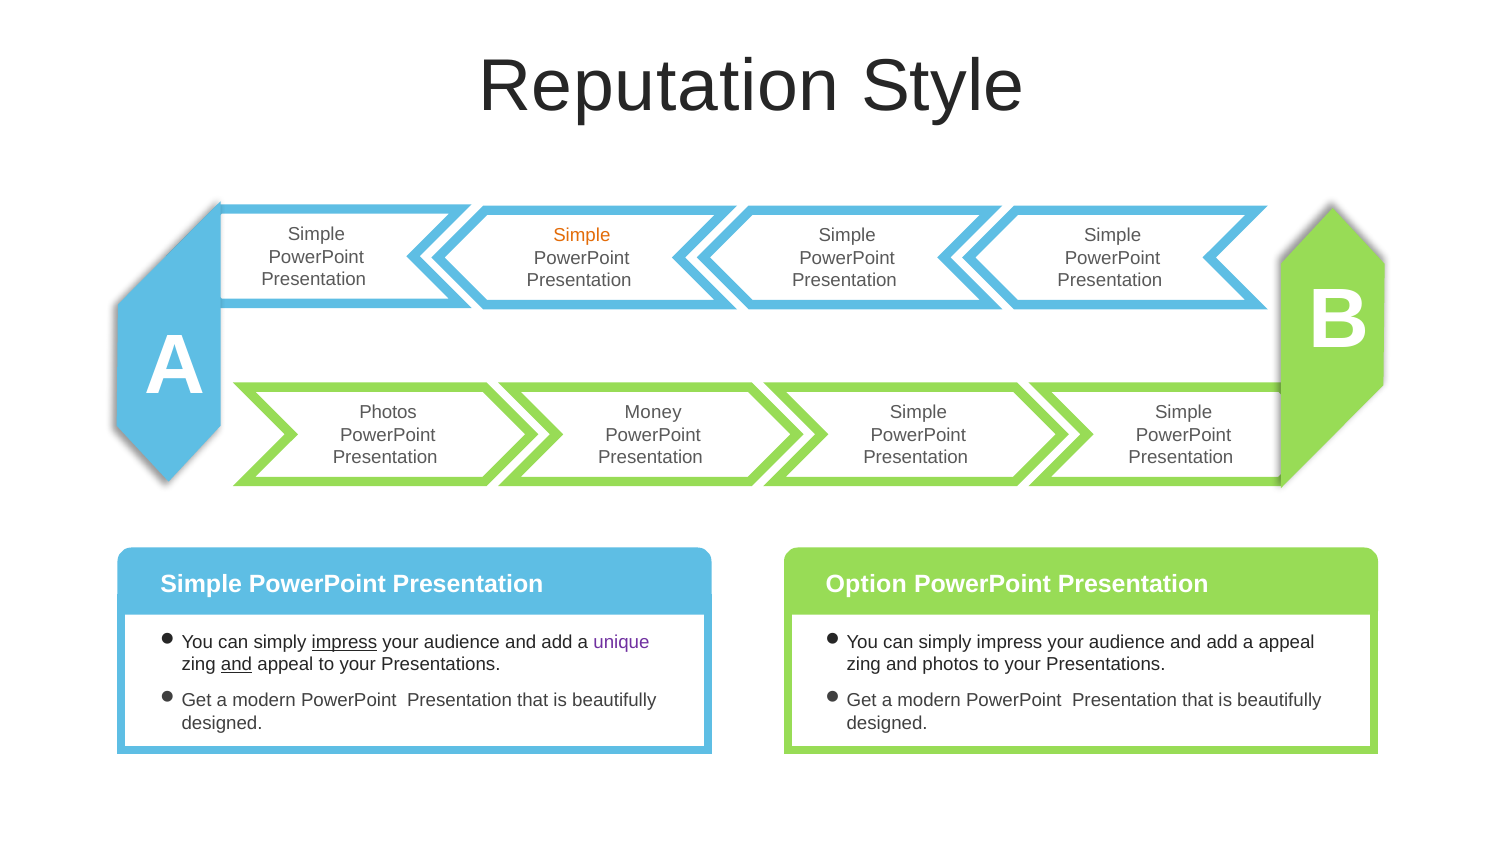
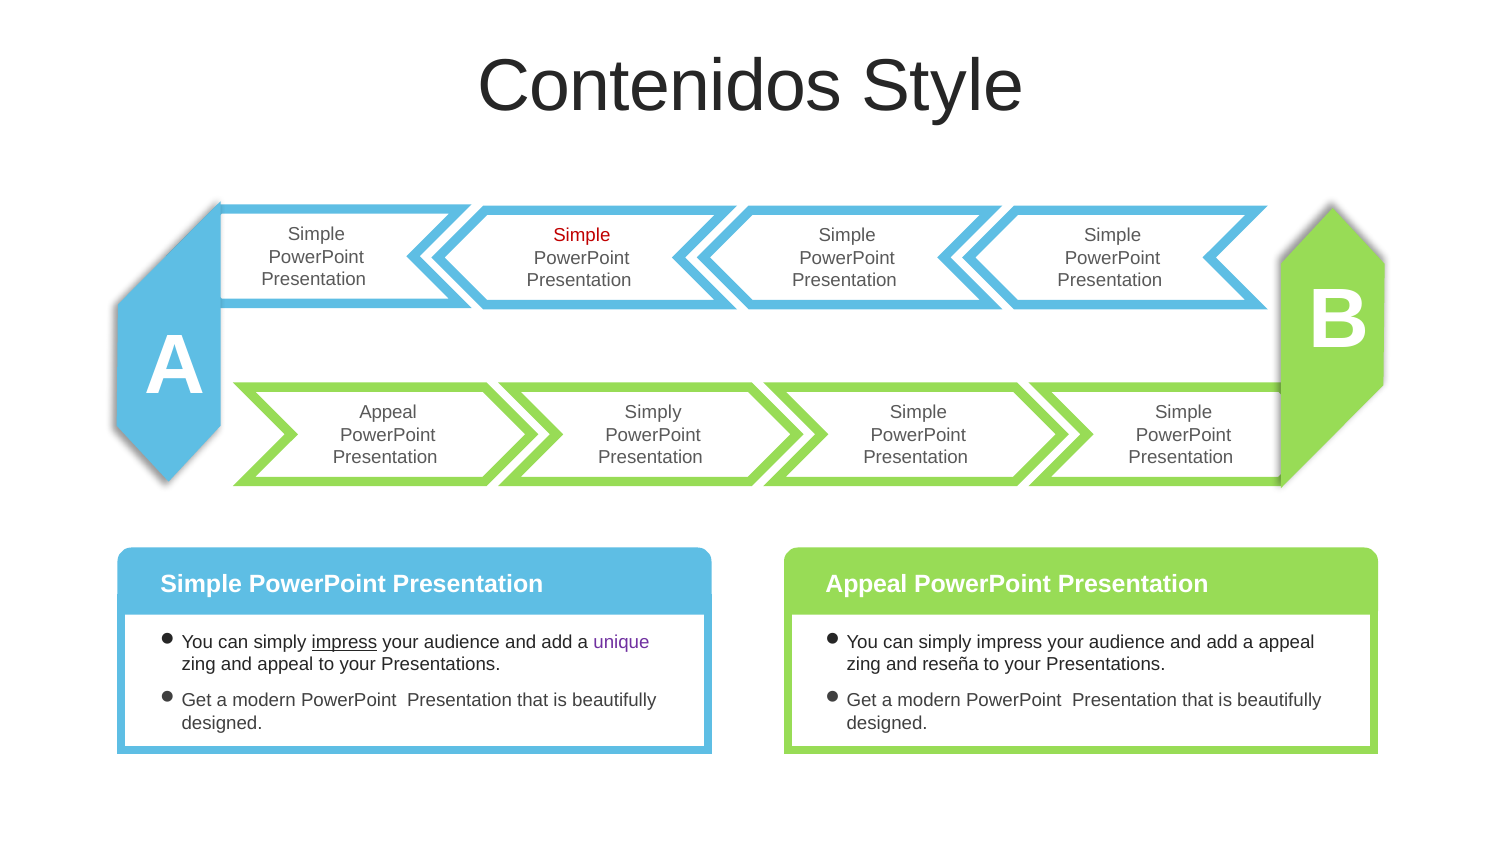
Reputation: Reputation -> Contenidos (660, 86)
Simple colour: orange -> red (582, 236)
Photos: Photos -> Appeal (388, 413)
Money: Money -> Simply (653, 413)
Option: Option -> Appeal (866, 585)
and underline: present -> none (237, 665)
and photos: photos -> reseña (951, 665)
